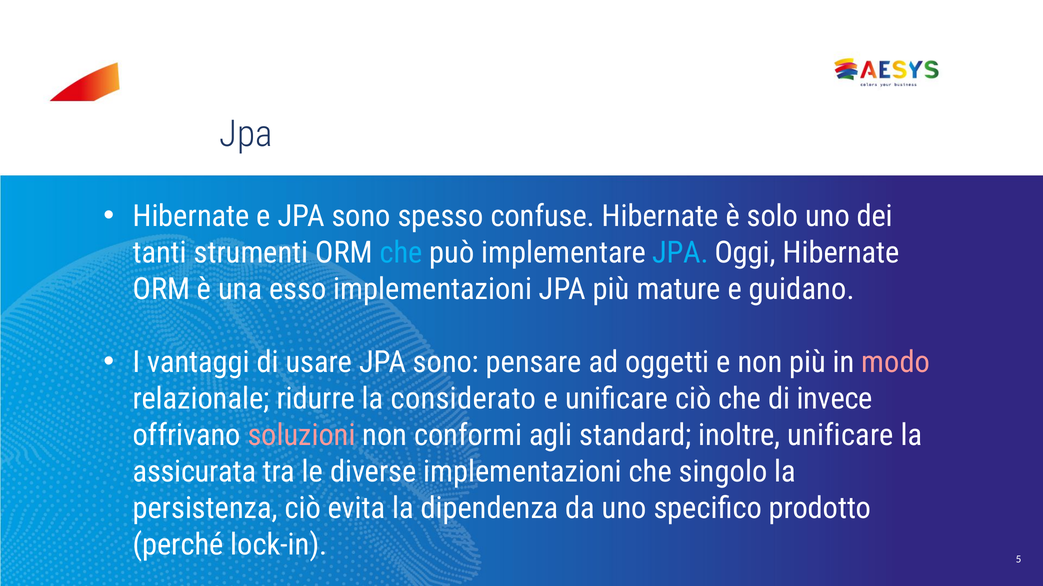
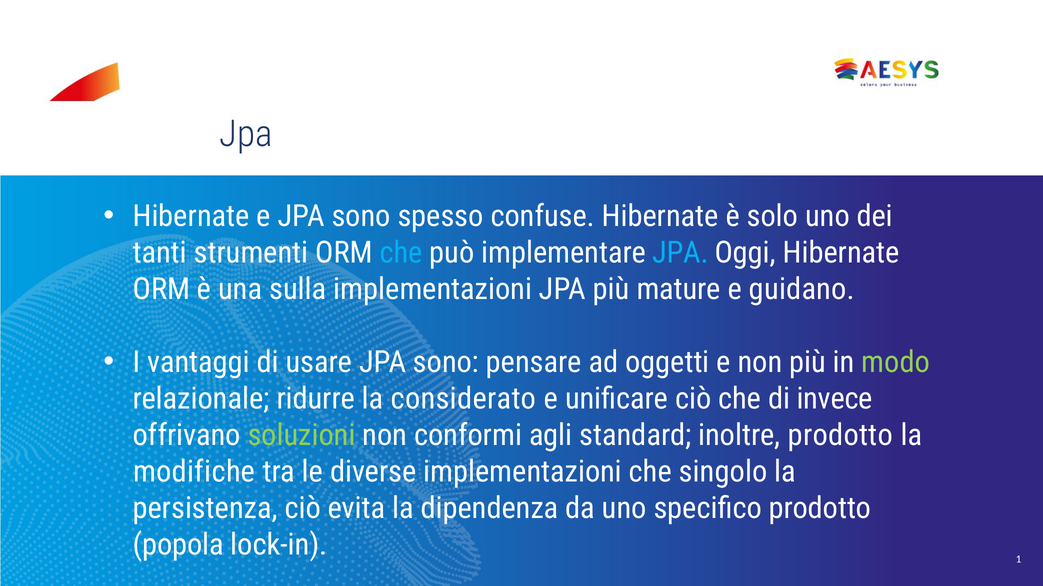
esso: esso -> sulla (298, 290)
modo colour: pink -> light green (896, 363)
soluzioni colour: pink -> light green (302, 436)
inoltre unificare: unificare -> prodotto (840, 436)
assicurata: assicurata -> modifiche (194, 472)
perché: perché -> popola (178, 545)
5: 5 -> 1 (1019, 560)
